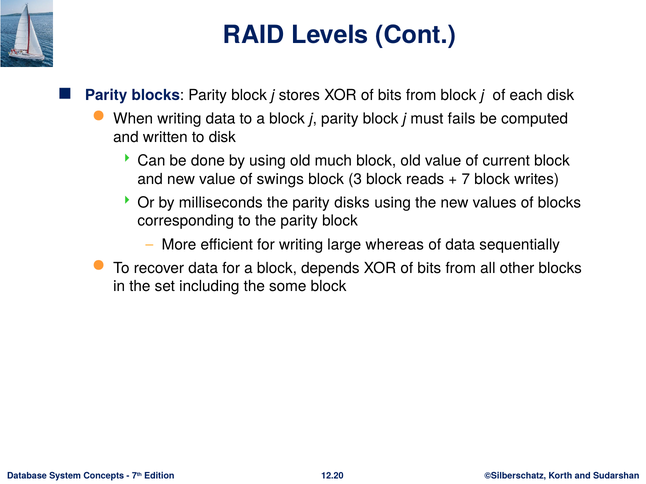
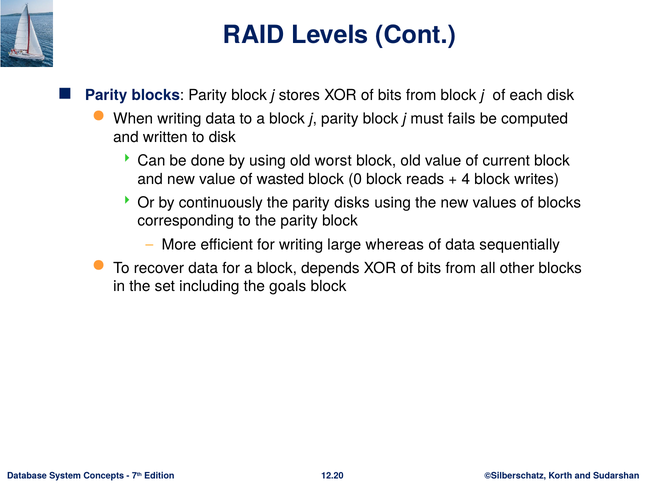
much: much -> worst (333, 161)
swings: swings -> wasted (280, 179)
3: 3 -> 0 (355, 179)
7: 7 -> 4 (466, 179)
milliseconds: milliseconds -> continuously (221, 203)
some: some -> goals (288, 287)
